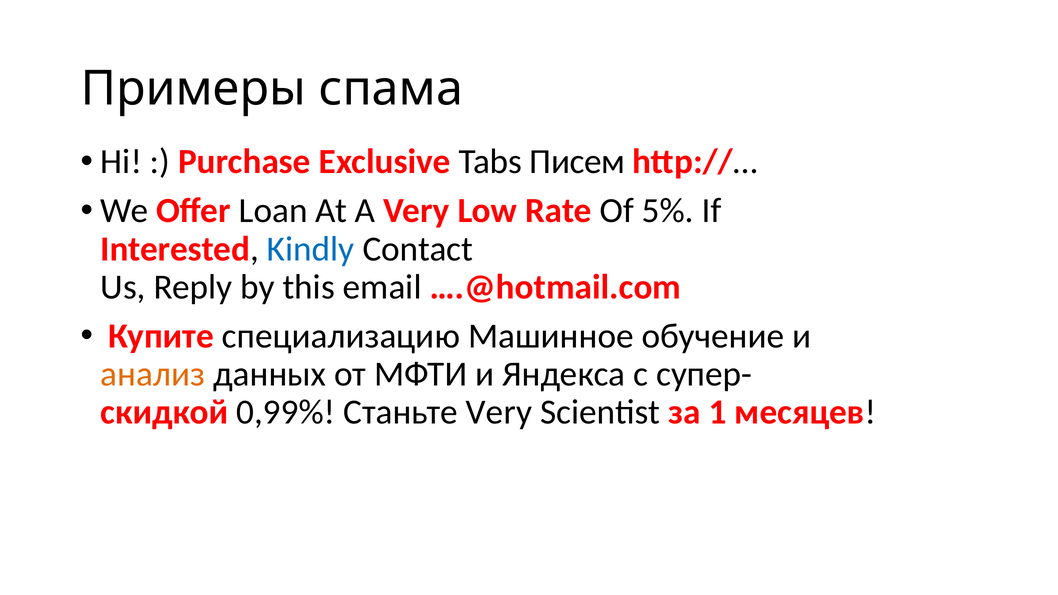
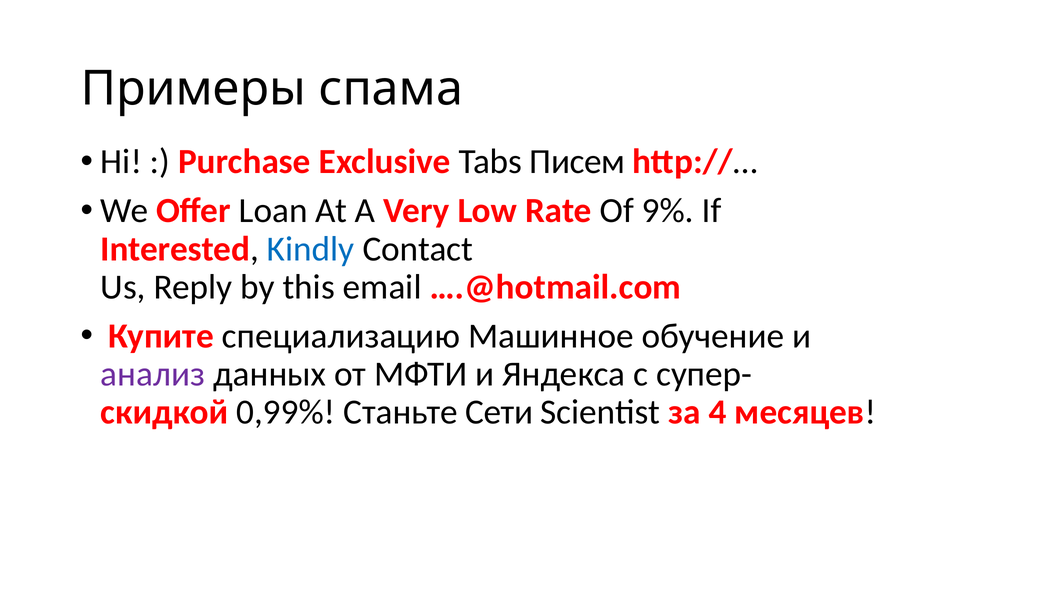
5%: 5% -> 9% (668, 211)
анализ colour: orange -> purple (153, 374)
Станьте Very: Very -> Сети (499, 412)
1: 1 -> 4 (717, 412)
